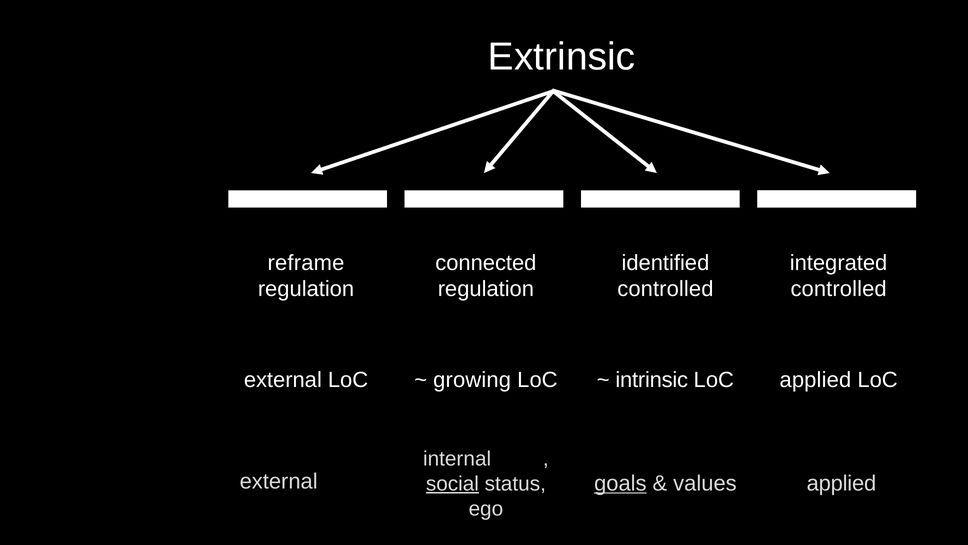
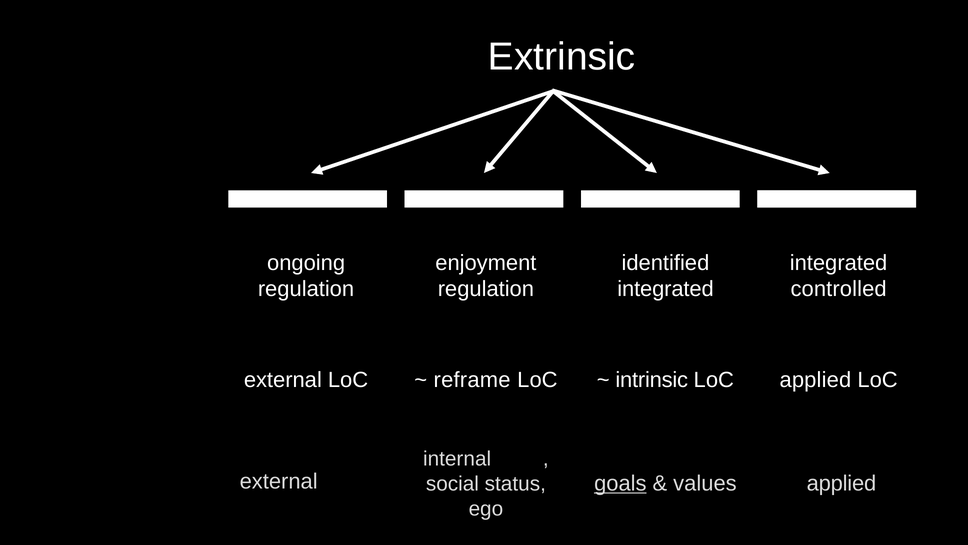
reframe: reframe -> ongoing (306, 263)
connected: connected -> enjoyment (486, 263)
controlled: controlled -> integrated (666, 289)
growing: growing -> reframe (472, 379)
social underline: present -> none (452, 484)
